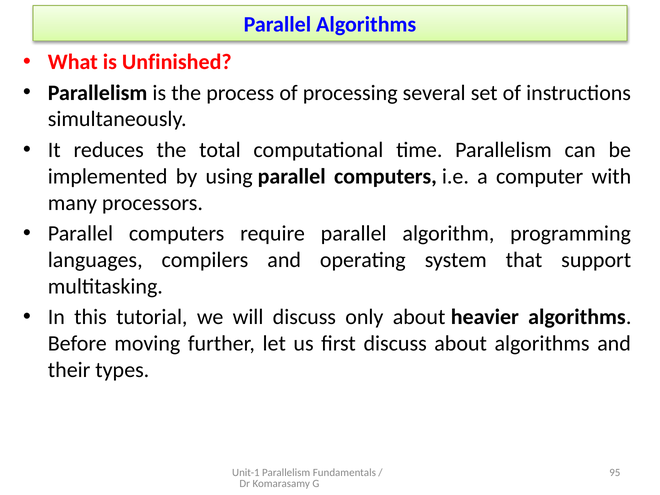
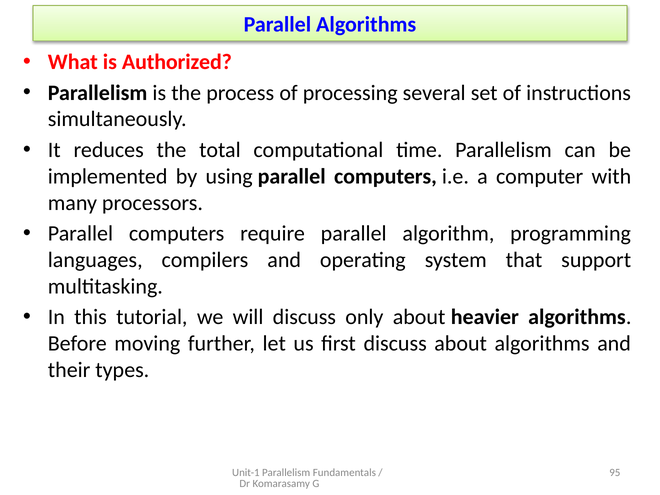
Unfinished: Unfinished -> Authorized (177, 62)
